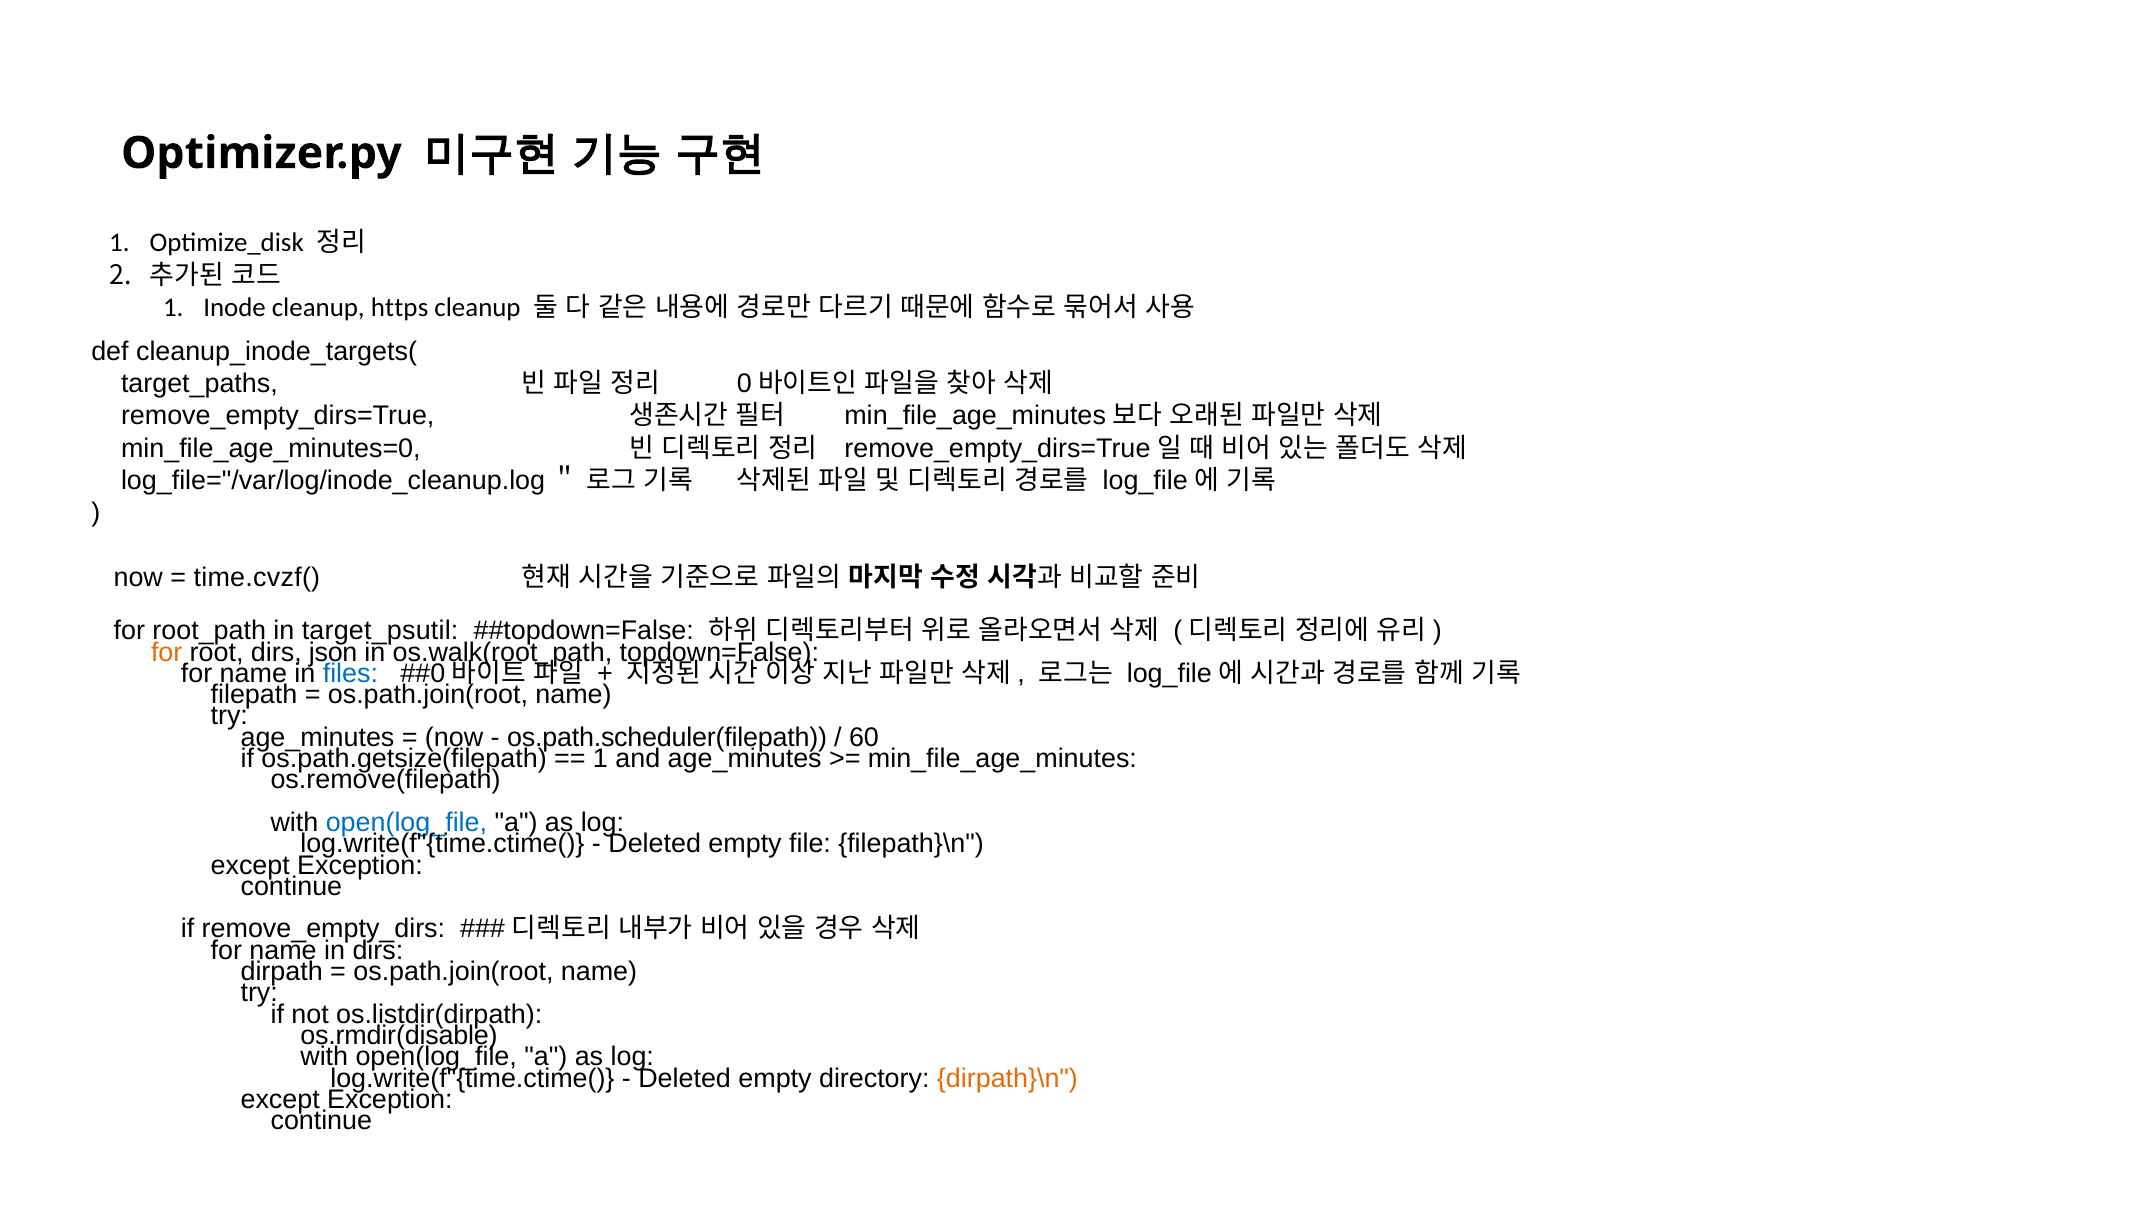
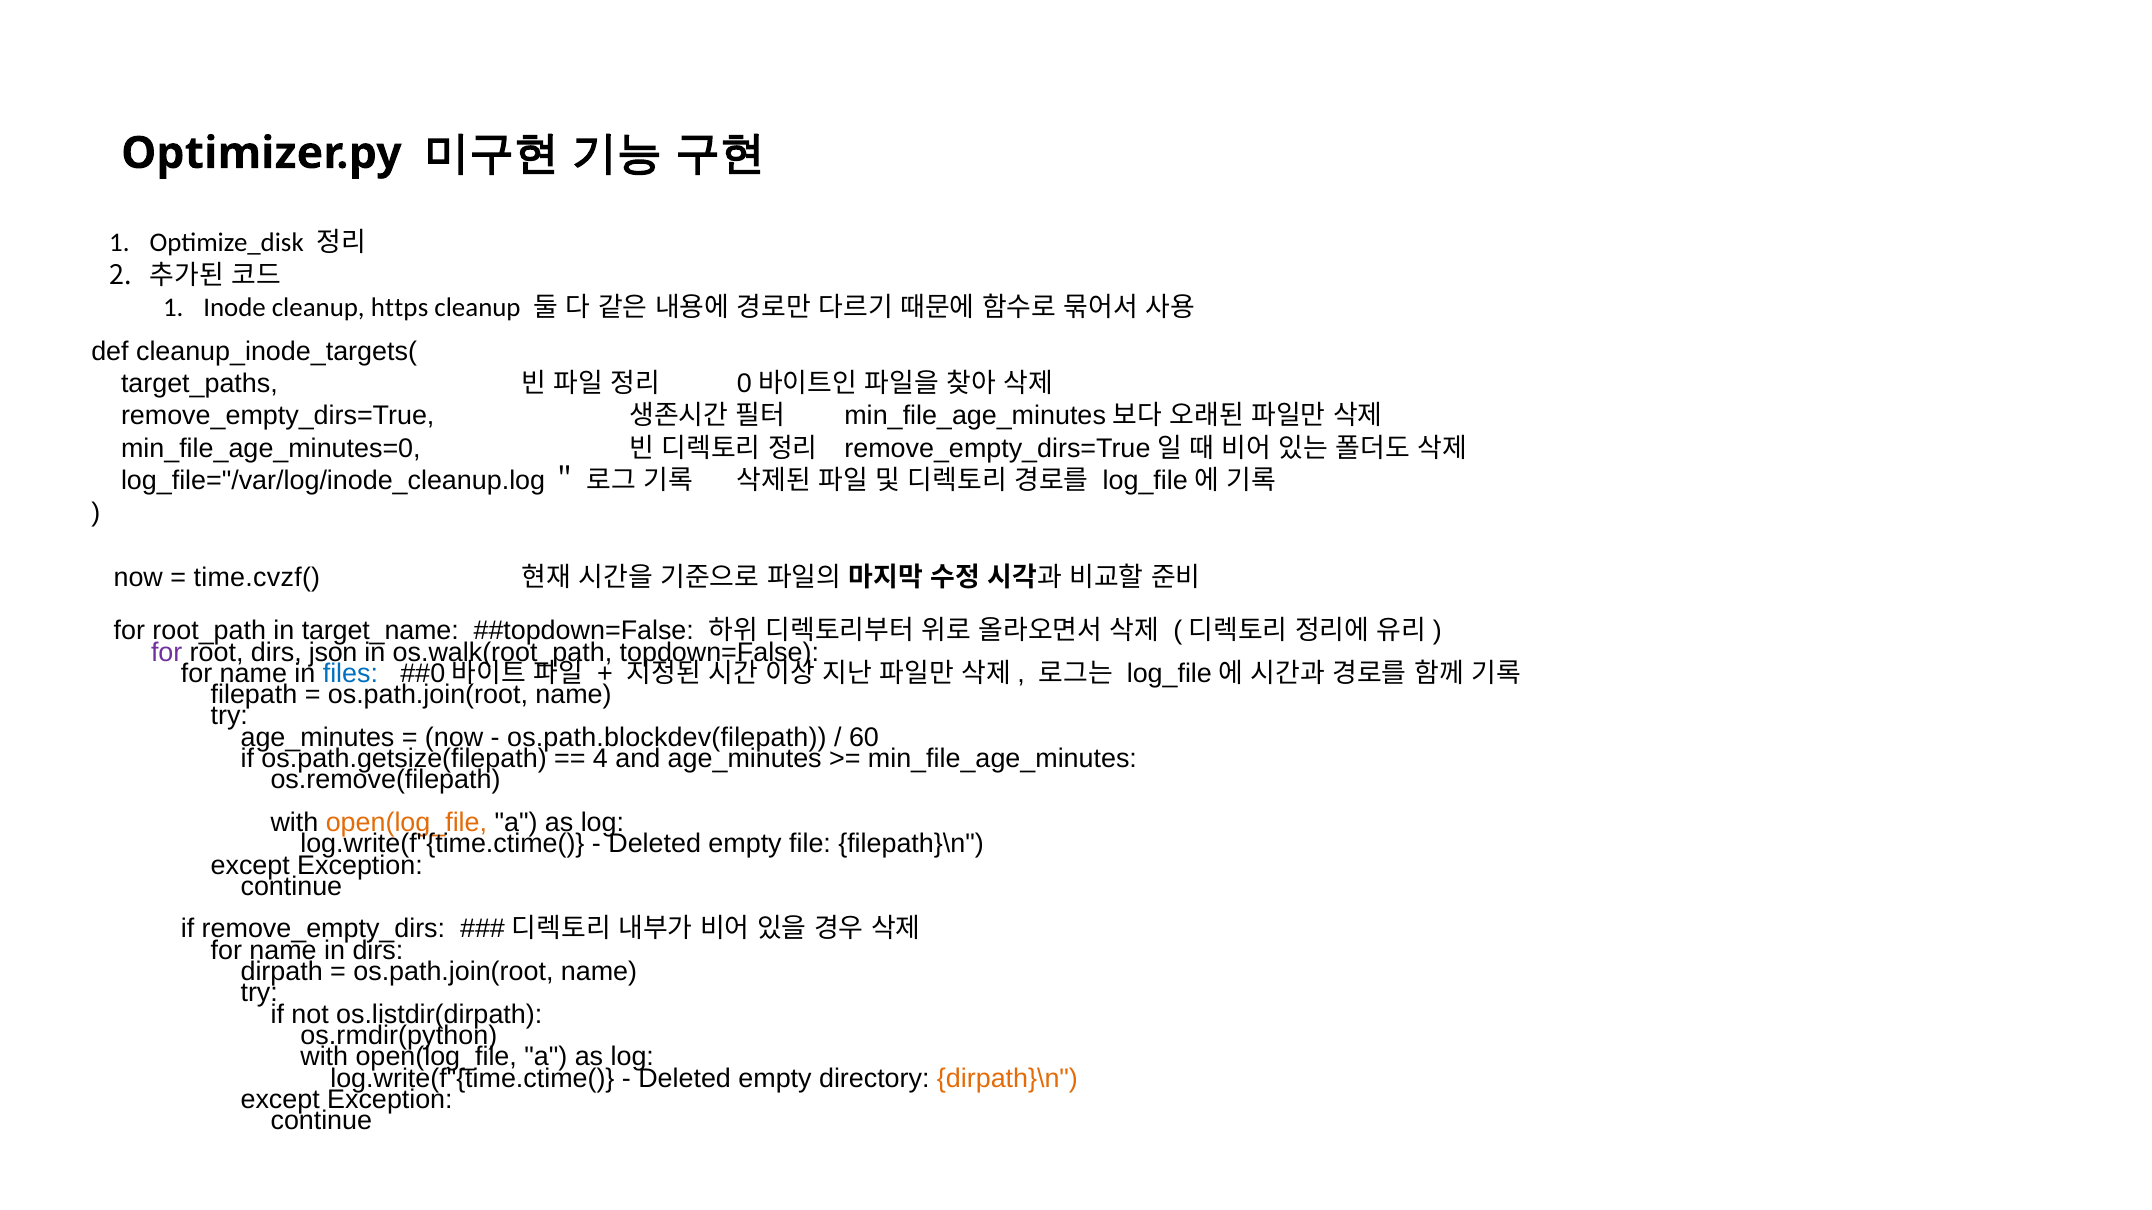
target_psutil: target_psutil -> target_name (380, 631)
for colour: orange -> purple (167, 652)
os.path.scheduler(filepath: os.path.scheduler(filepath -> os.path.blockdev(filepath (667, 738)
1: 1 -> 4 (600, 759)
open(log_file colour: blue -> orange (406, 823)
os.rmdir(disable: os.rmdir(disable -> os.rmdir(python (399, 1036)
